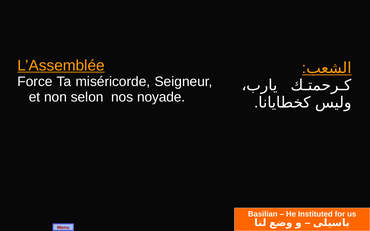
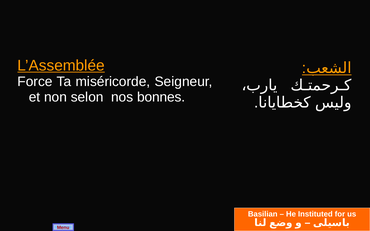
noyade: noyade -> bonnes (161, 97)
